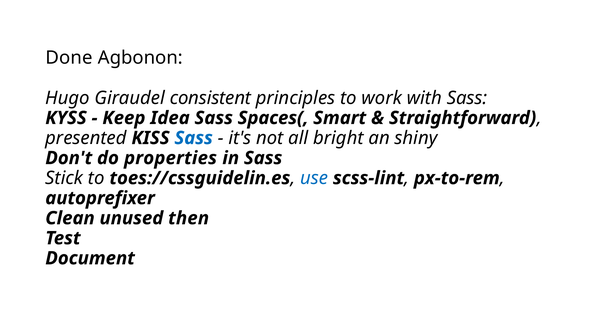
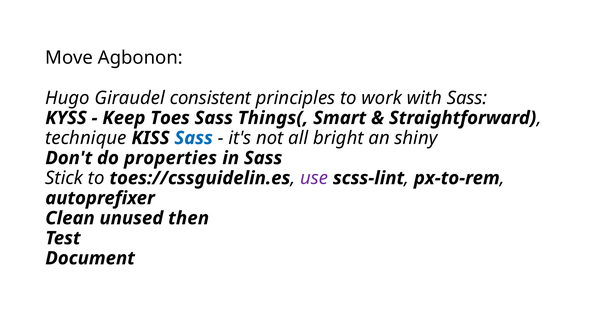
Done: Done -> Move (69, 58)
Idea: Idea -> Toes (170, 118)
Spaces(: Spaces( -> Things( (273, 118)
presented: presented -> technique (86, 138)
use colour: blue -> purple (314, 178)
